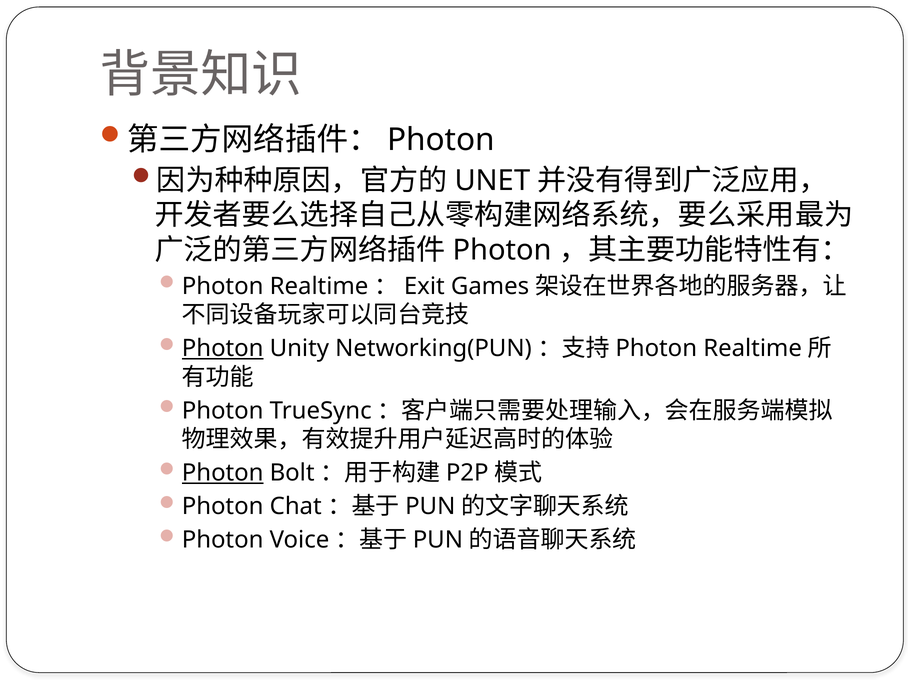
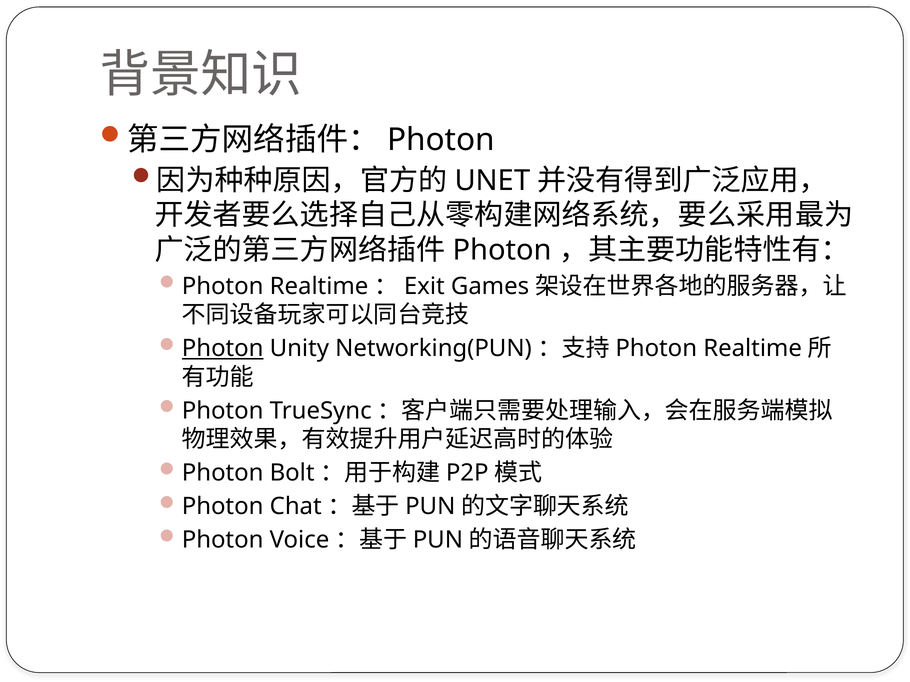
Photon underline: present -> none (223, 473)
